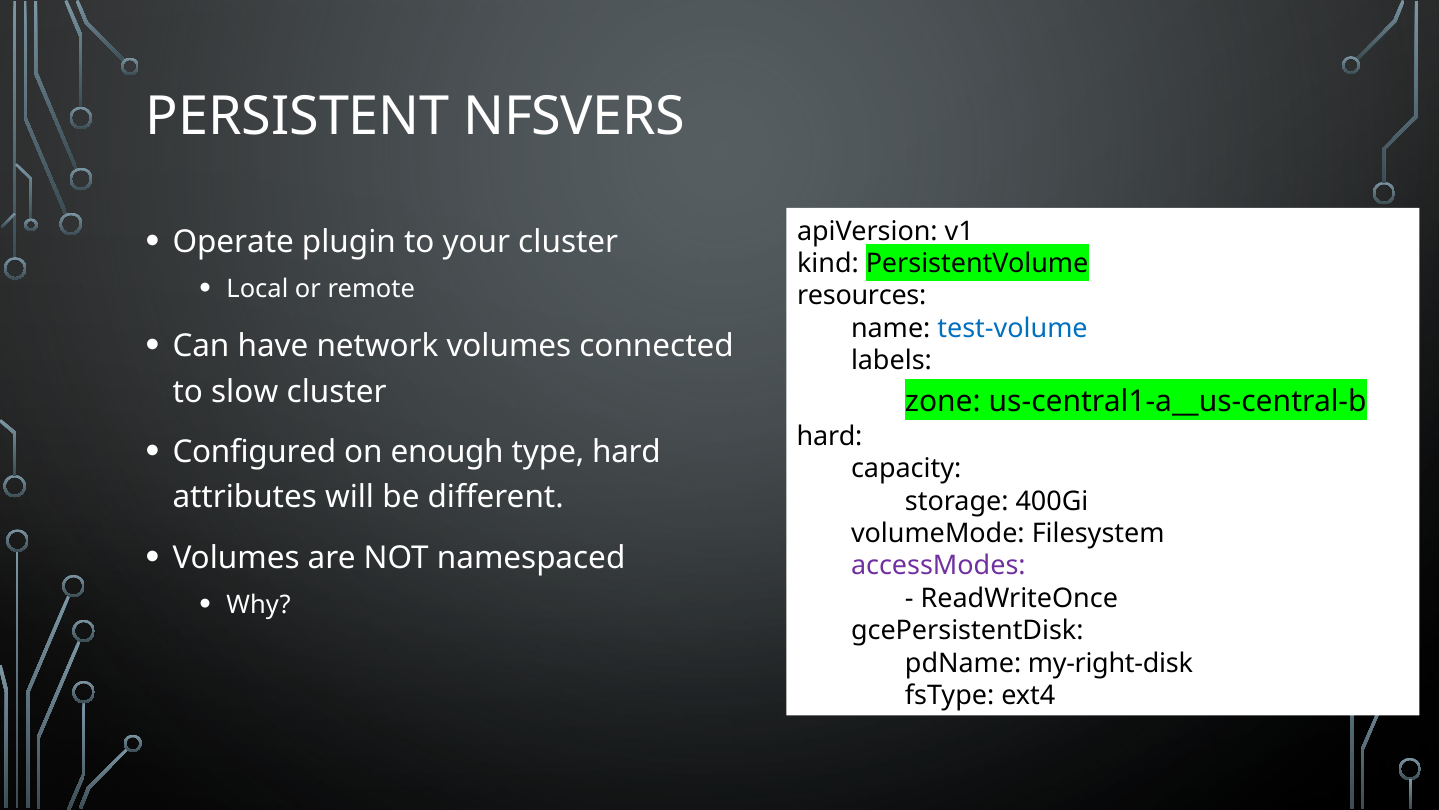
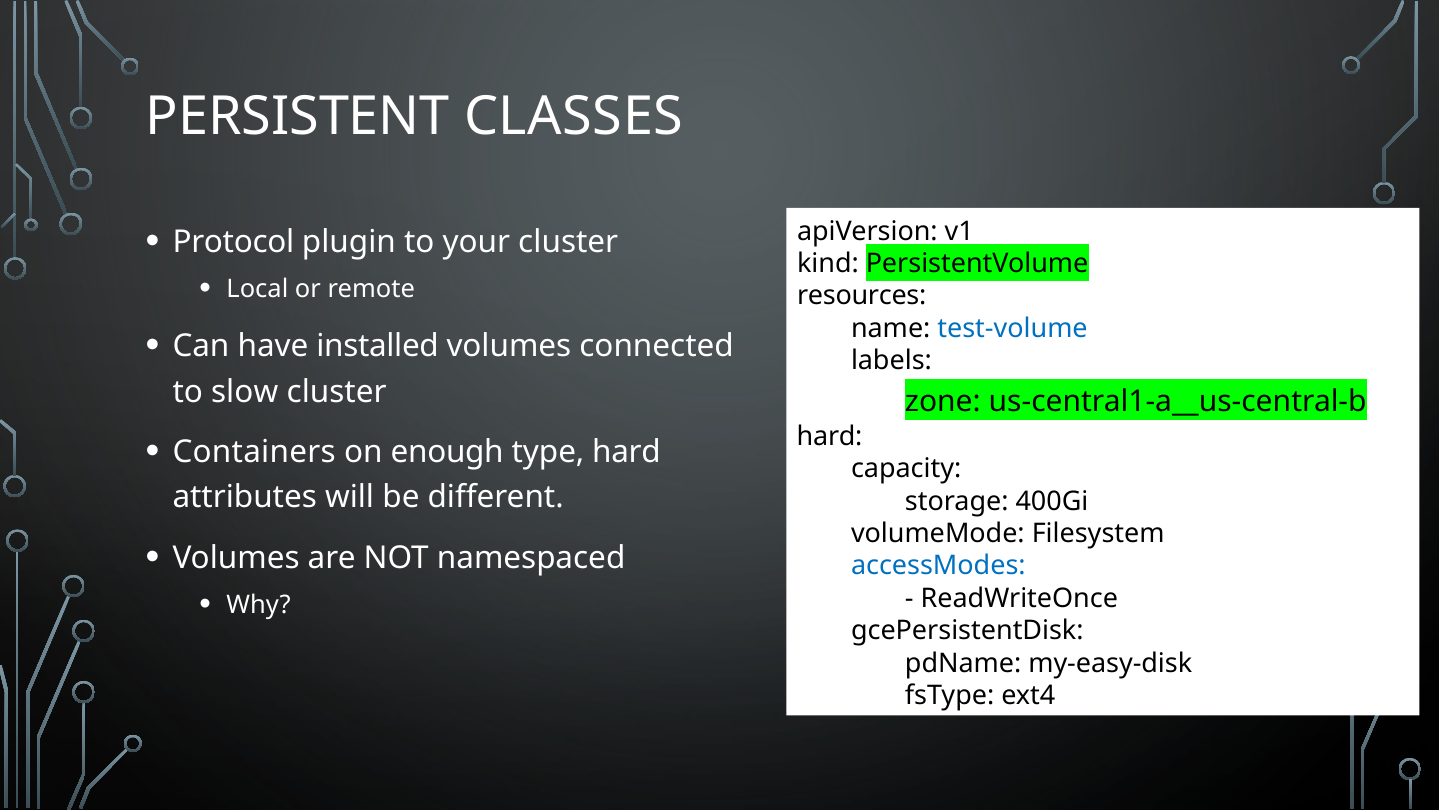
NFSVERS: NFSVERS -> CLASSES (574, 117)
Operate: Operate -> Protocol (233, 242)
network: network -> installed (378, 346)
Configured: Configured -> Containers (254, 452)
accessModes colour: purple -> blue (938, 566)
my-right-disk: my-right-disk -> my-easy-disk (1110, 663)
